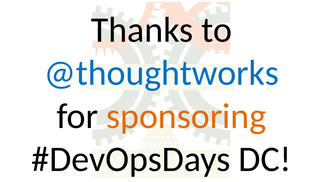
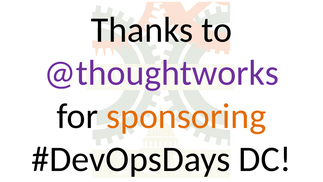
@thoughtworks colour: blue -> purple (161, 73)
